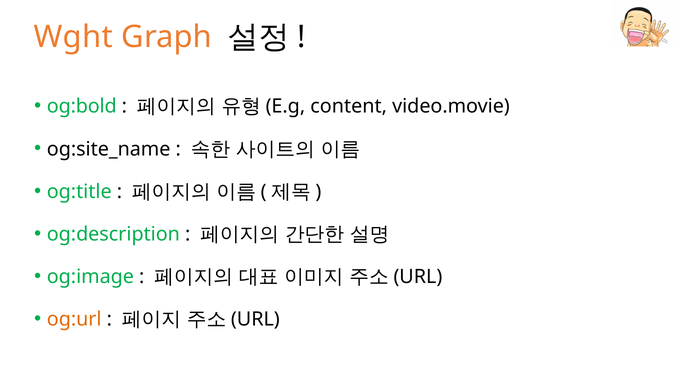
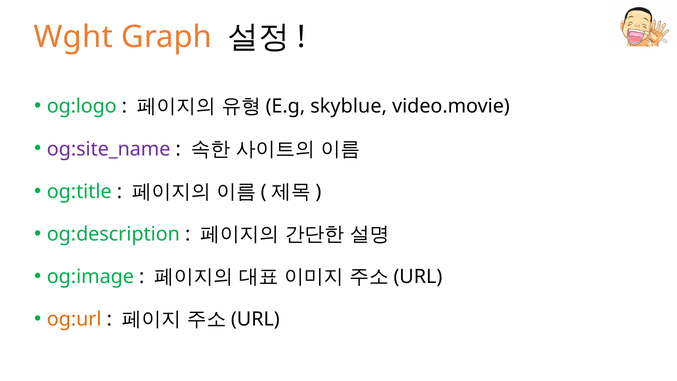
og:bold: og:bold -> og:logo (82, 106)
content: content -> skyblue (349, 106)
og:site_name colour: black -> purple (109, 149)
